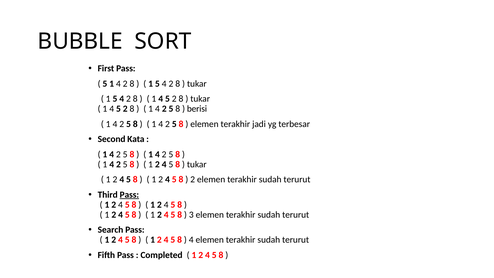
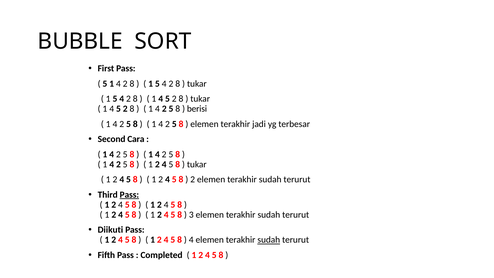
Kata: Kata -> Cara (136, 139)
Search: Search -> Diikuti (110, 230)
sudah underline: none -> present (269, 240)
